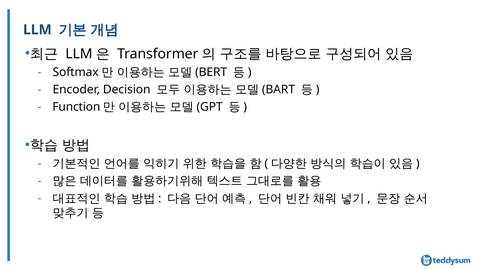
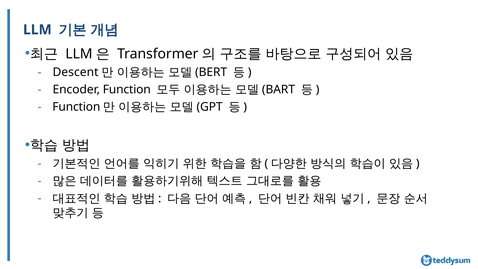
Softmax: Softmax -> Descent (76, 72)
Encoder Decision: Decision -> Function (127, 90)
